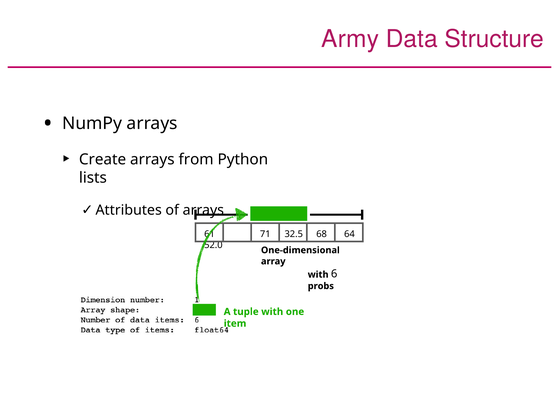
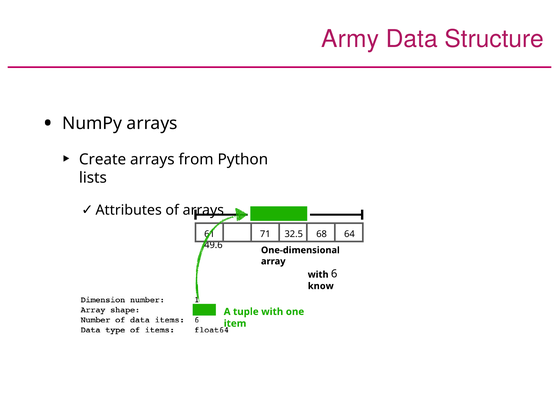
52.0: 52.0 -> 49.6 (213, 245)
probs: probs -> know (321, 286)
